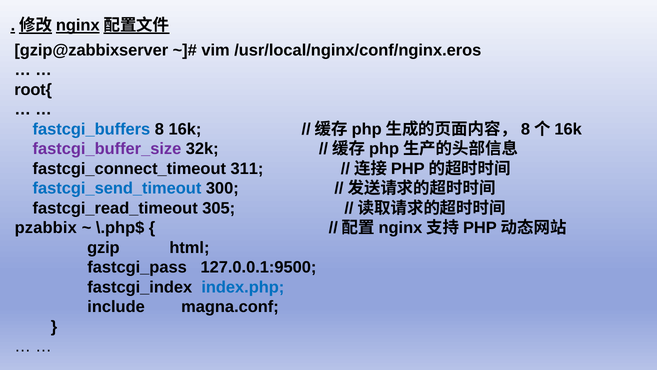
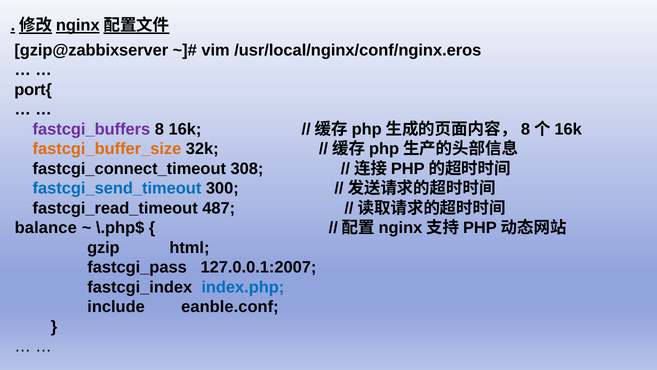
root{: root{ -> port{ (33, 90)
fastcgi_buffers colour: blue -> purple (91, 129)
fastcgi_buffer_size colour: purple -> orange (107, 149)
311: 311 -> 308 (247, 169)
305: 305 -> 487 (219, 208)
pzabbix: pzabbix -> balance (46, 228)
127.0.0.1:9500: 127.0.0.1:9500 -> 127.0.0.1:2007 (258, 267)
magna.conf: magna.conf -> eanble.conf (230, 307)
